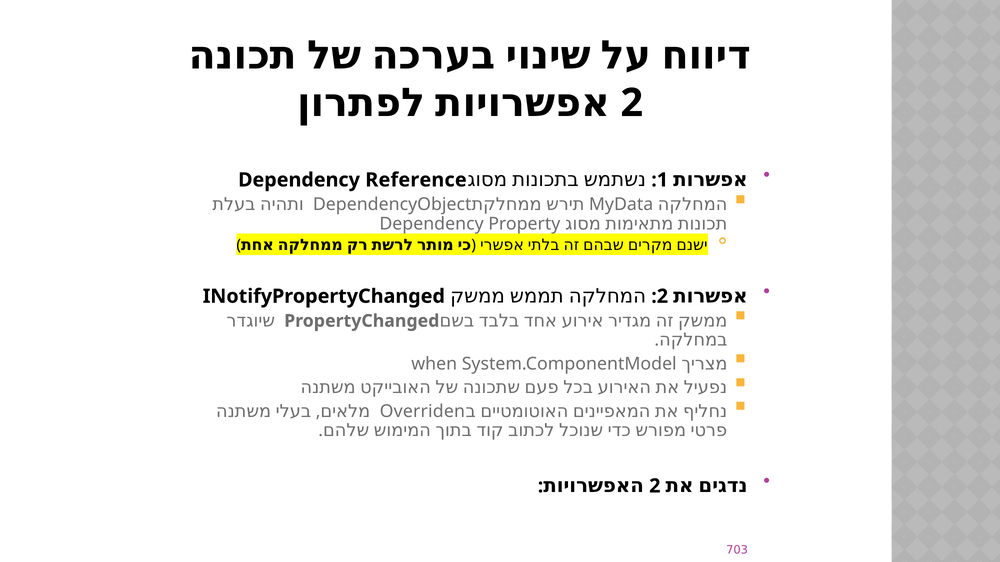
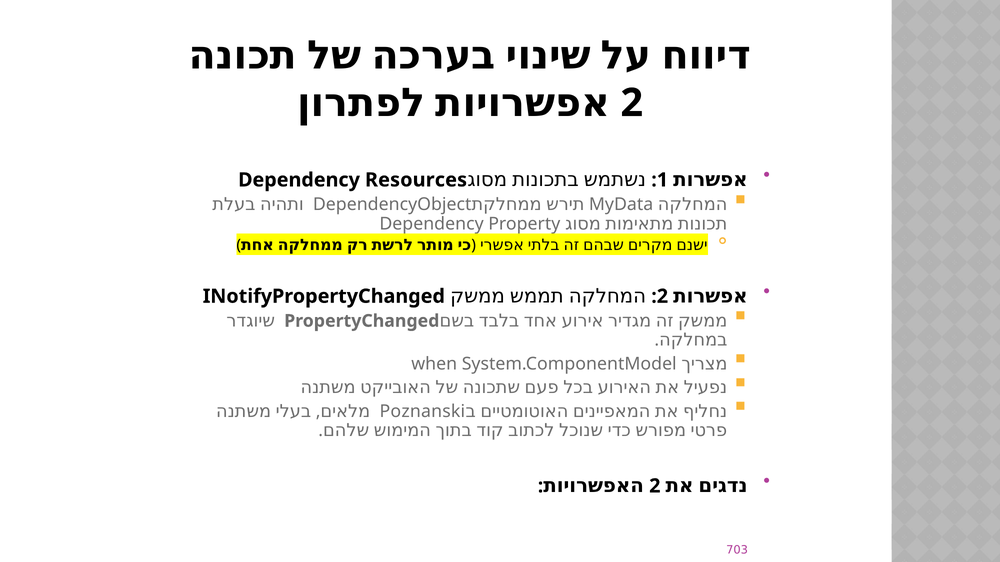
Reference: Reference -> Resources (416, 180)
Overriden: Overriden -> Poznanski (422, 412)
